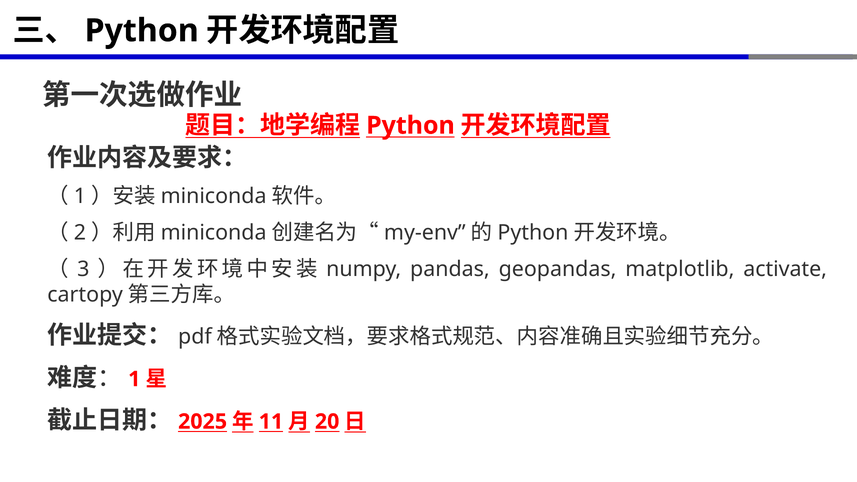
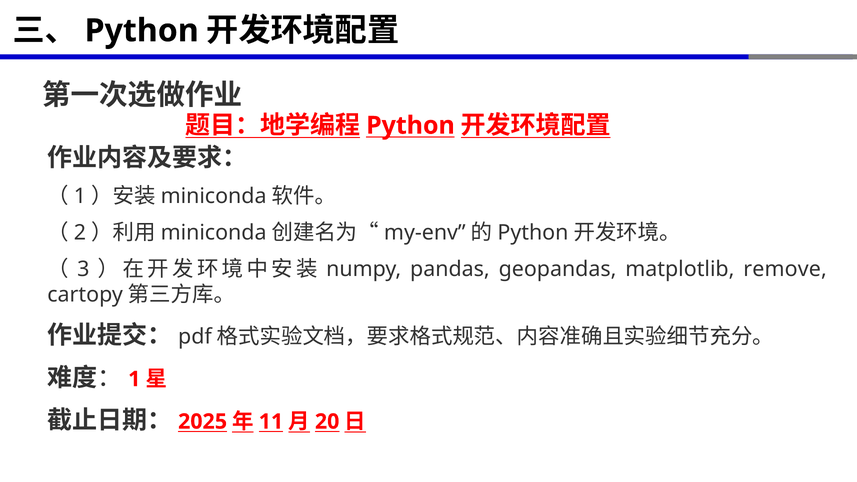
activate: activate -> remove (785, 269)
